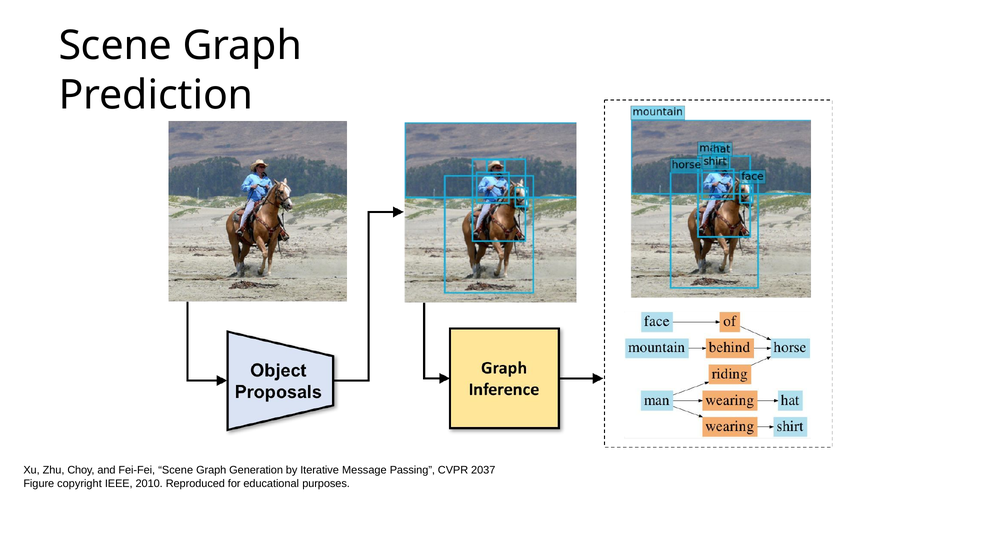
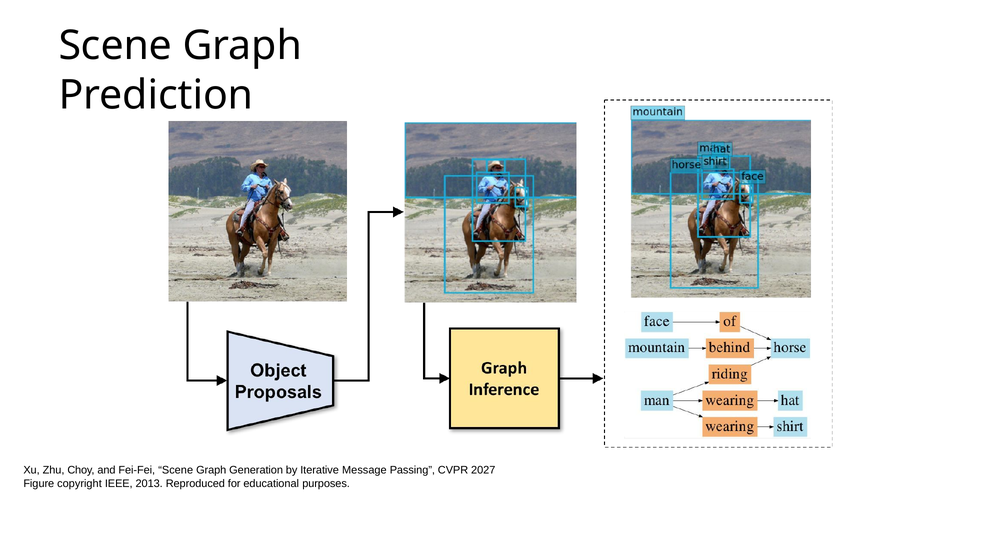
2037: 2037 -> 2027 (483, 470)
2010: 2010 -> 2013 (149, 484)
